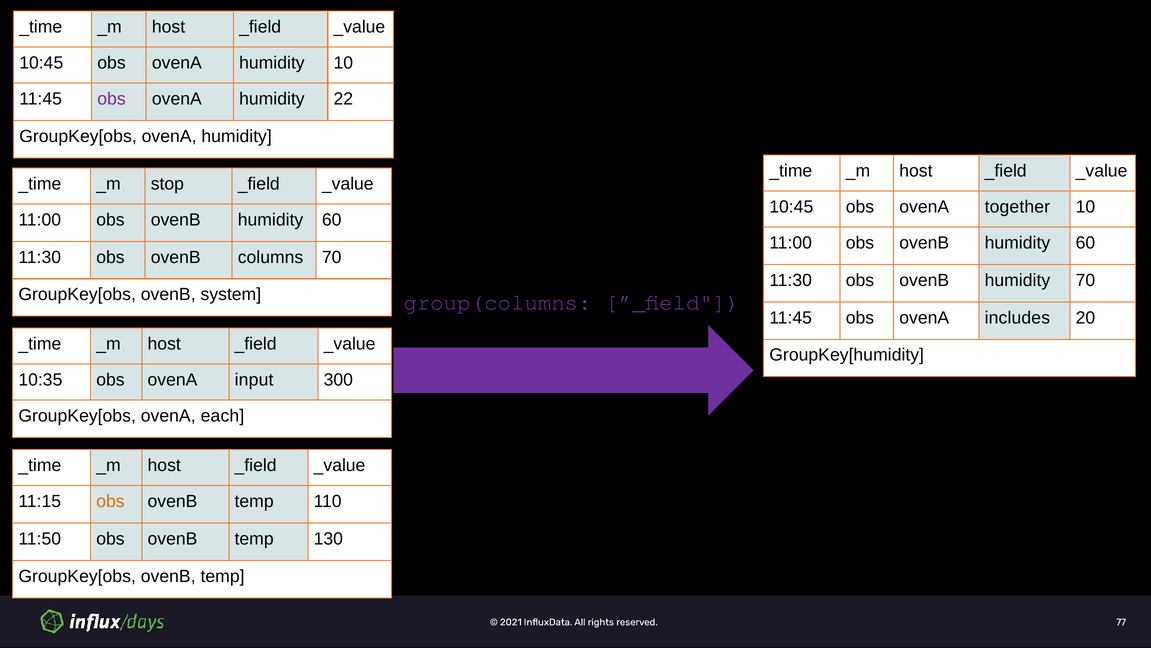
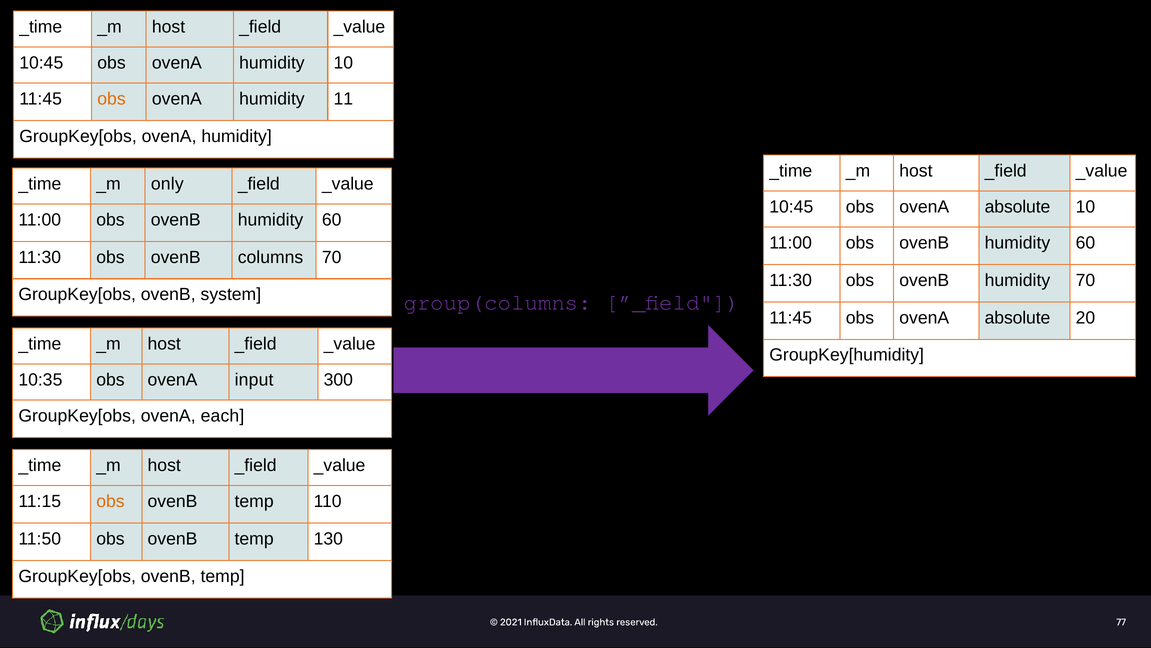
obs colour: purple -> orange (112, 99)
22: 22 -> 11 (343, 99)
stop: stop -> only (167, 184)
10:45 obs ovenA together: together -> absolute (1017, 207)
11:45 obs ovenA includes: includes -> absolute (1017, 317)
